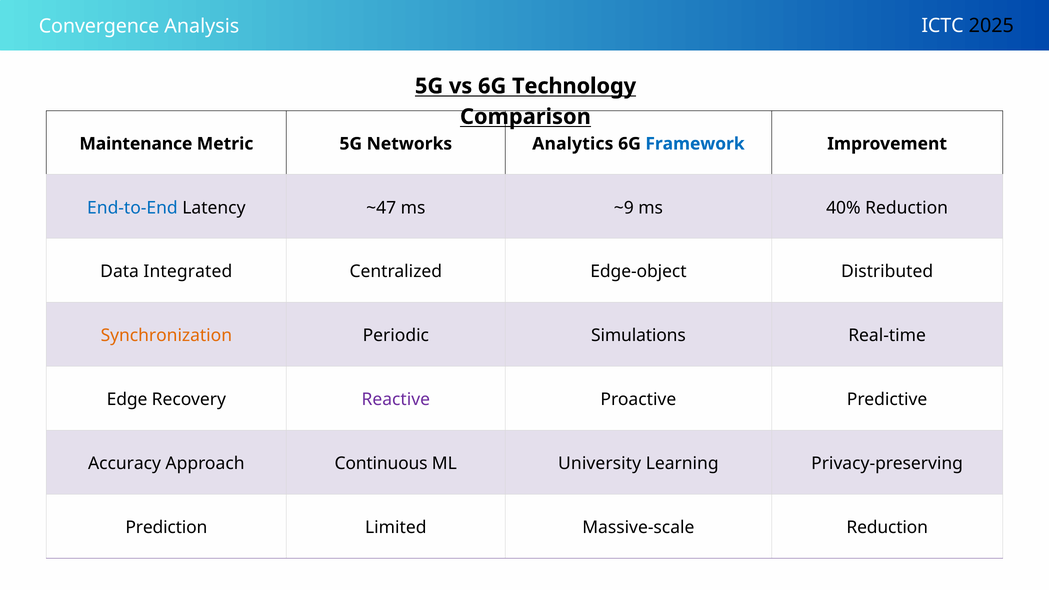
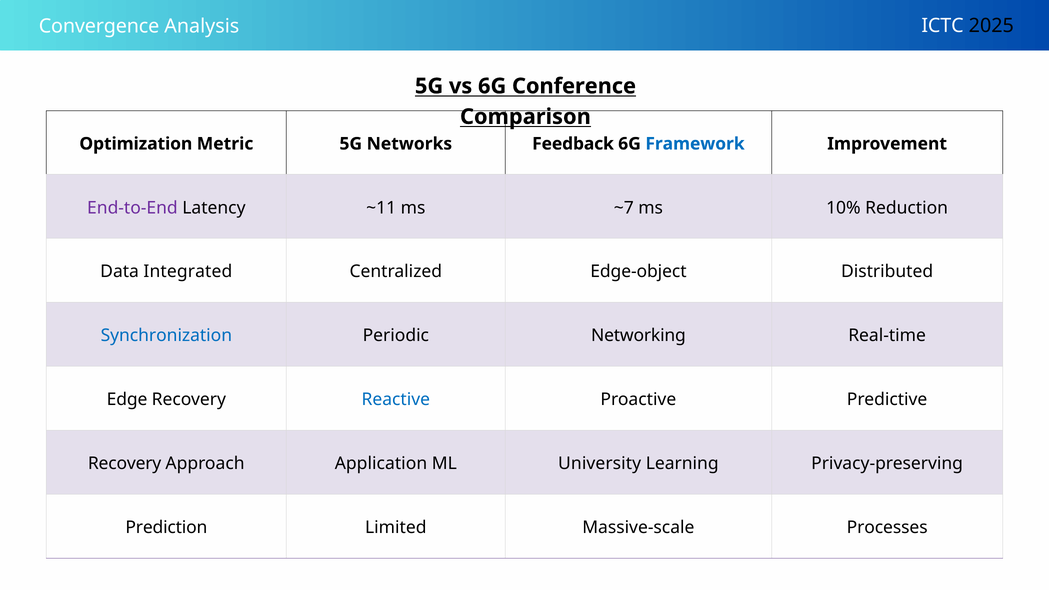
Technology: Technology -> Conference (574, 86)
Maintenance: Maintenance -> Optimization (136, 144)
Analytics: Analytics -> Feedback (573, 144)
End-to-End colour: blue -> purple (132, 208)
~47: ~47 -> ~11 (381, 208)
~9: ~9 -> ~7 (624, 208)
40%: 40% -> 10% (843, 208)
Synchronization colour: orange -> blue (166, 336)
Simulations: Simulations -> Networking (638, 336)
Reactive colour: purple -> blue (396, 400)
Accuracy: Accuracy -> Recovery (125, 464)
Continuous: Continuous -> Application (381, 464)
Massive-scale Reduction: Reduction -> Processes (887, 528)
